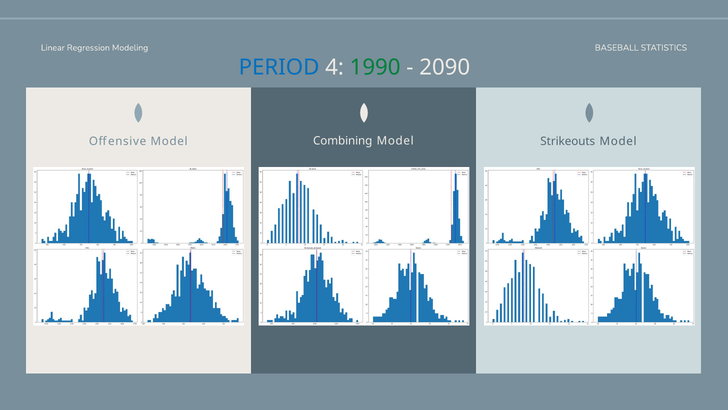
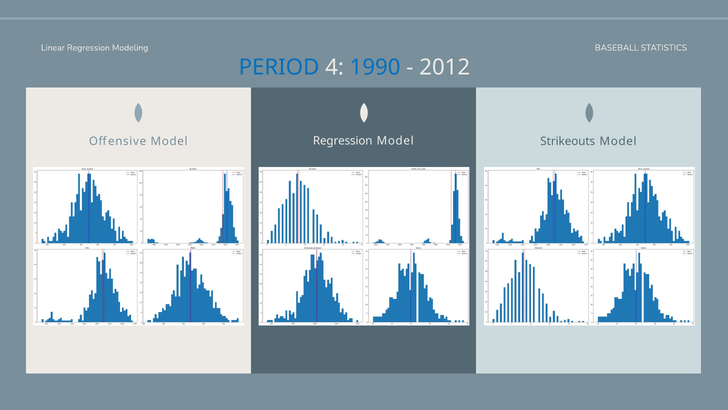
1990 colour: green -> blue (375, 67)
2090: 2090 -> 2012 (445, 67)
Model Combining: Combining -> Regression (343, 141)
